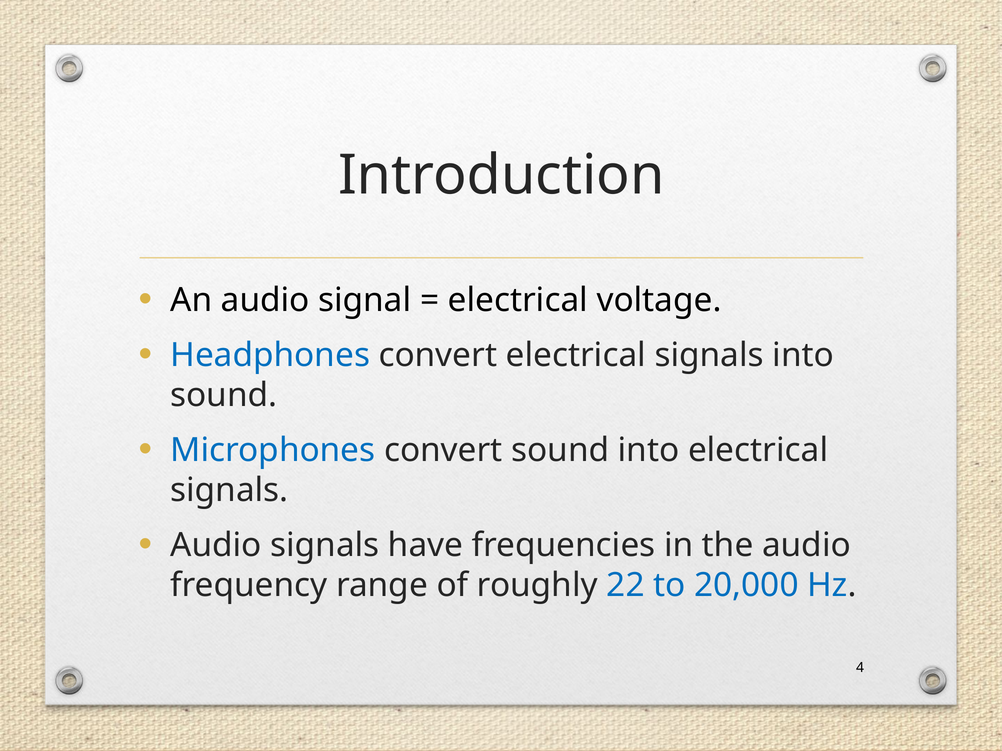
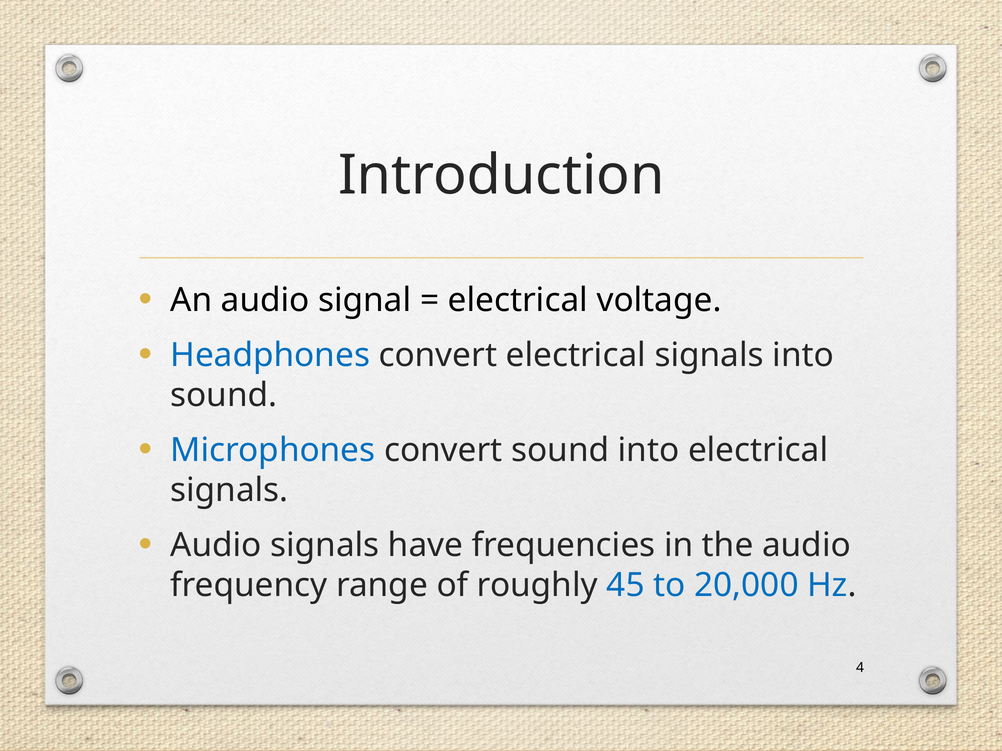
22: 22 -> 45 (626, 586)
